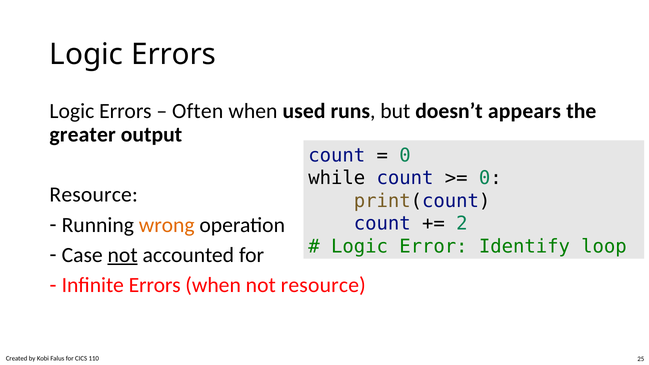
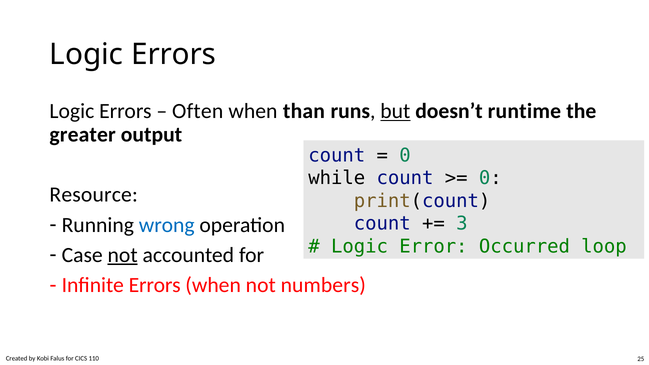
used: used -> than (304, 111)
but underline: none -> present (395, 111)
appears: appears -> runtime (524, 111)
wrong colour: orange -> blue (167, 225)
2: 2 -> 3 (462, 224)
Identify: Identify -> Occurred (524, 246)
not resource: resource -> numbers (323, 285)
